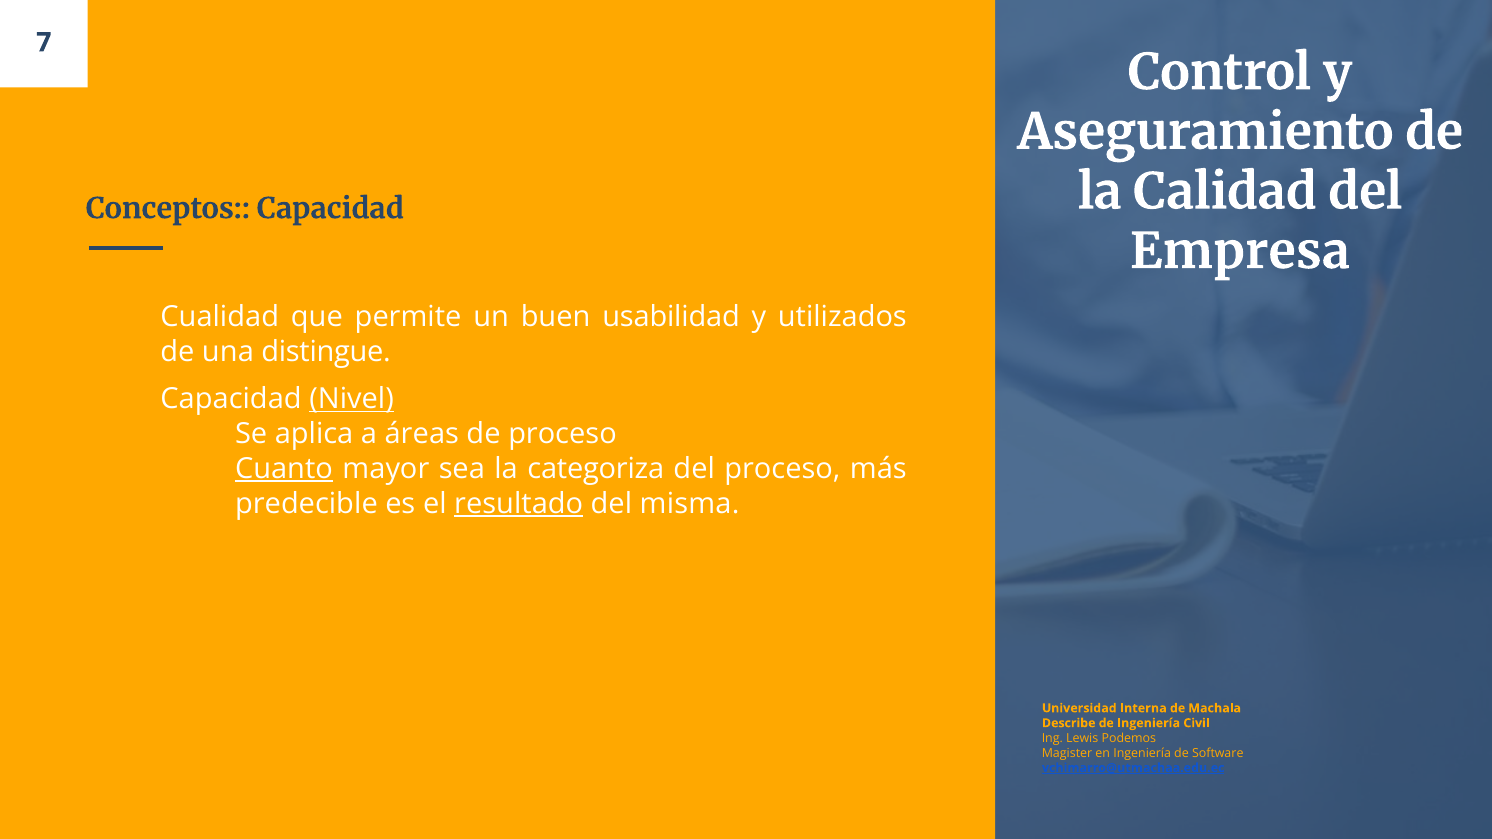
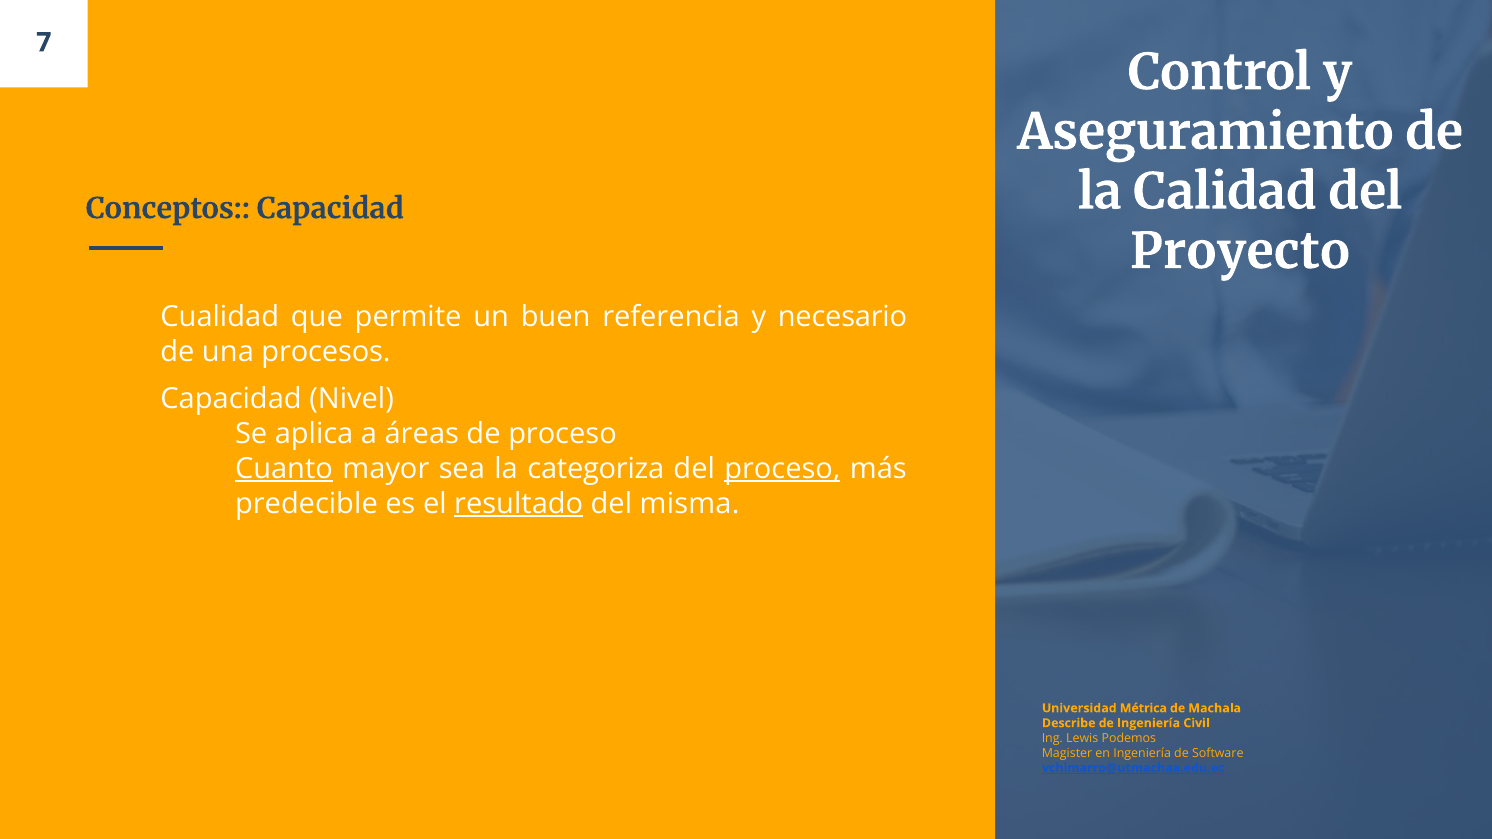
Empresa: Empresa -> Proyecto (1240, 252)
usabilidad: usabilidad -> referencia (671, 317)
utilizados: utilizados -> necesario (842, 317)
distingue: distingue -> procesos (326, 352)
Nivel underline: present -> none (352, 399)
proceso underline: none -> present (782, 469)
Interna: Interna -> Métrica (1143, 708)
